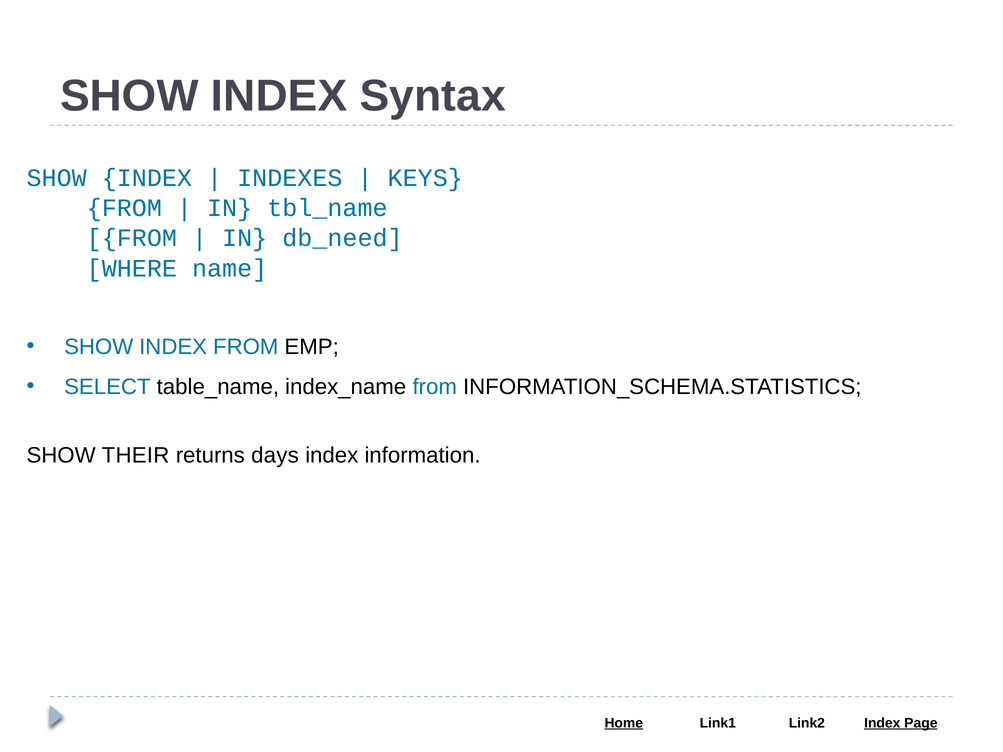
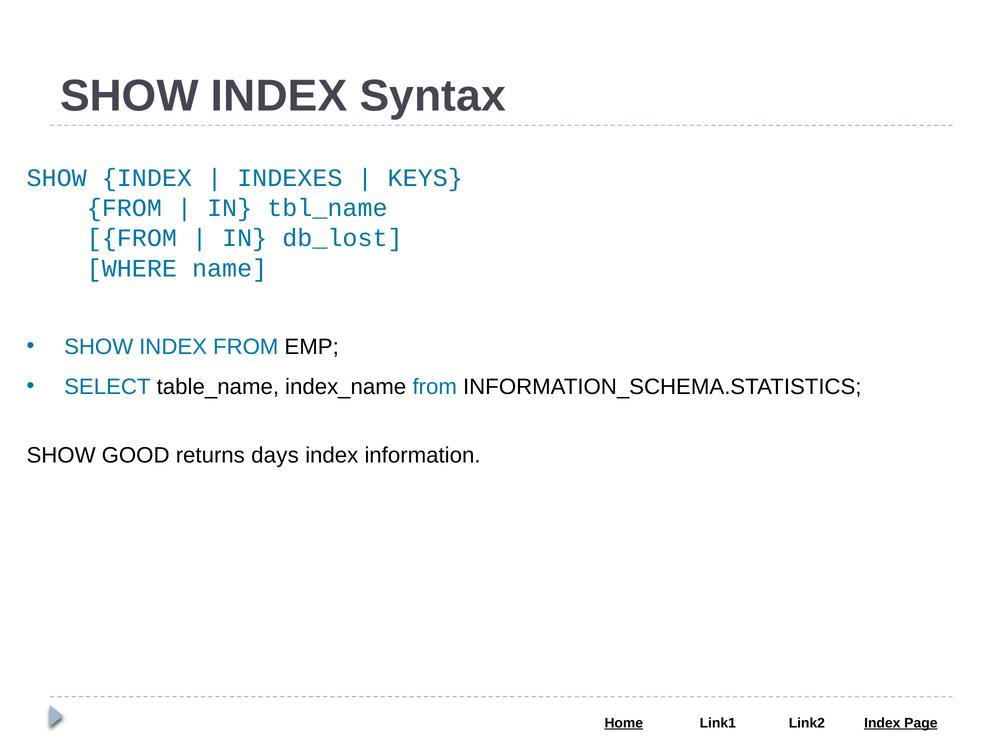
db_need: db_need -> db_lost (342, 238)
THEIR: THEIR -> GOOD (136, 456)
